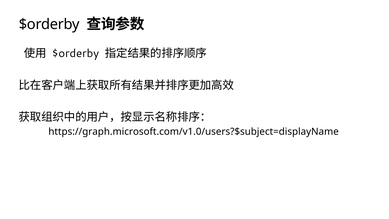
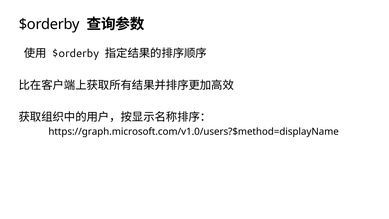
https://graph.microsoft.com/v1.0/users?$subject=displayName: https://graph.microsoft.com/v1.0/users?$subject=displayName -> https://graph.microsoft.com/v1.0/users?$method=displayName (194, 131)
